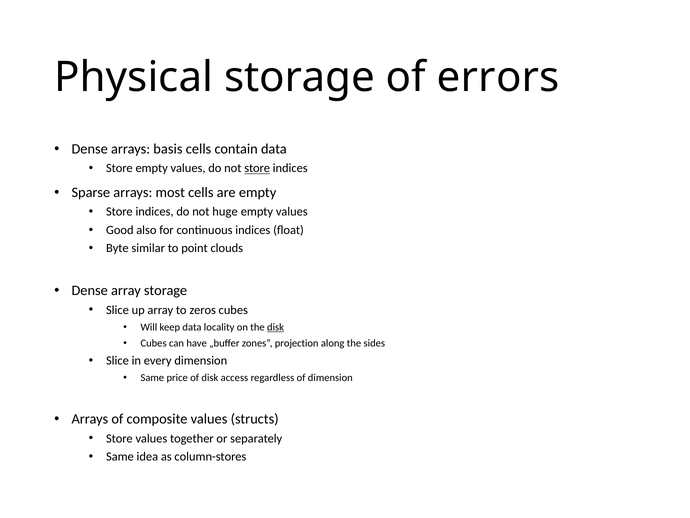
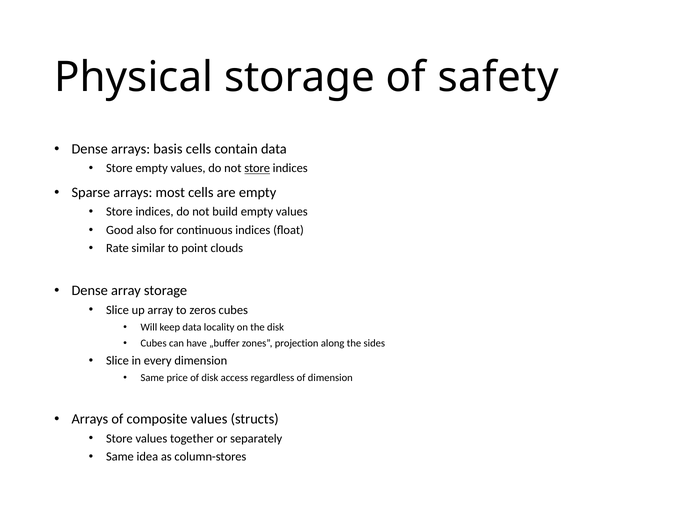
errors: errors -> safety (498, 77)
huge: huge -> build (225, 212)
Byte: Byte -> Rate (117, 248)
disk underline: present -> none (276, 327)
